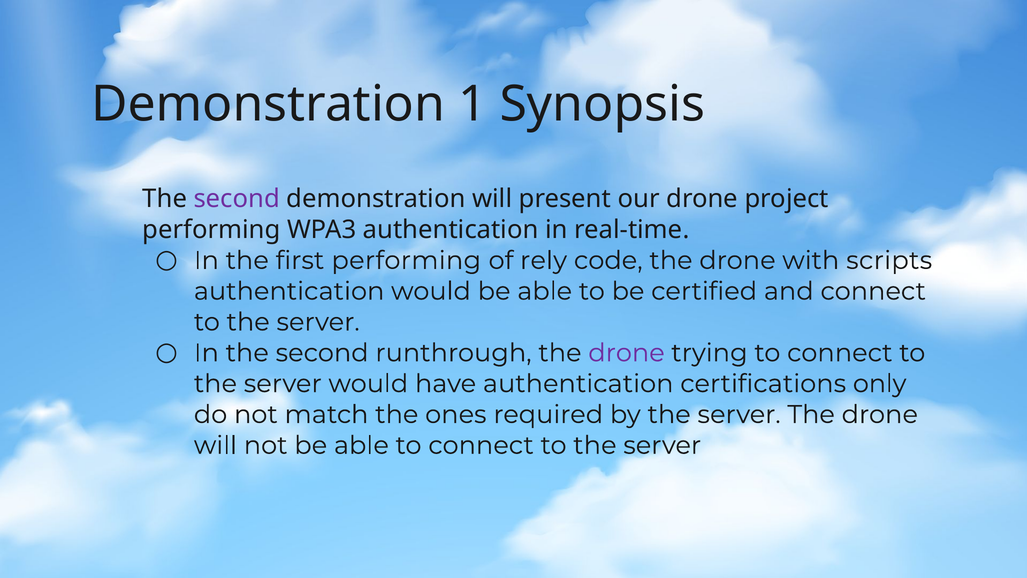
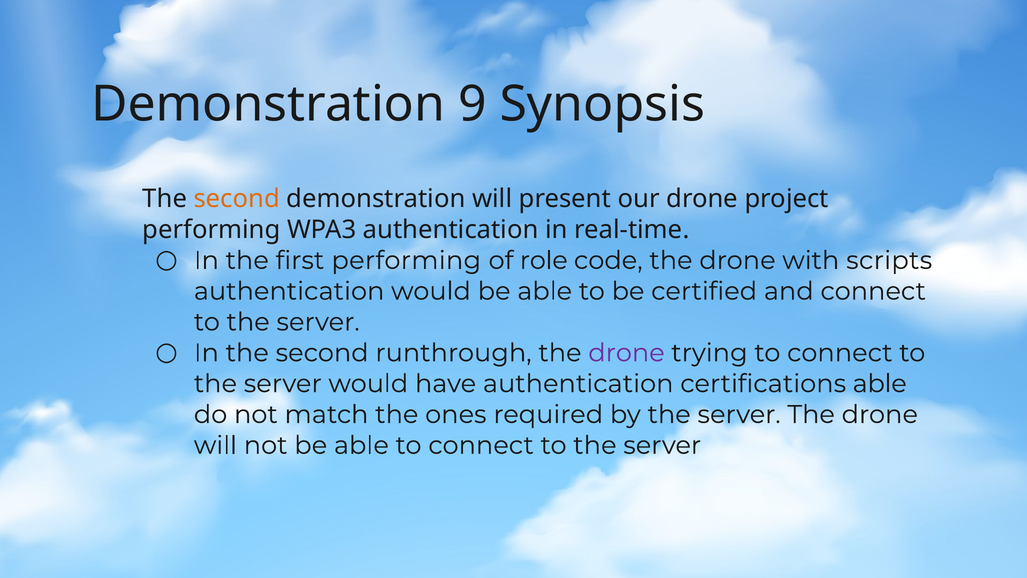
1: 1 -> 9 (472, 104)
second colour: purple -> orange (237, 199)
rely: rely -> role (544, 260)
certifications only: only -> able (880, 384)
